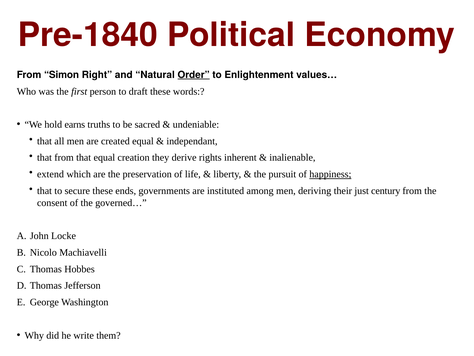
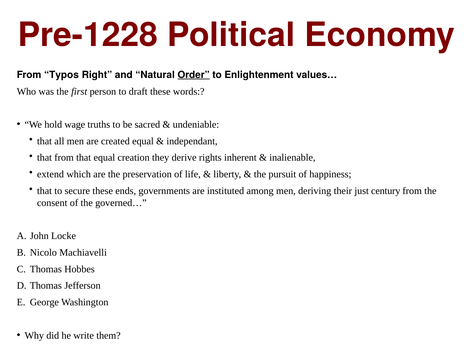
Pre-1840: Pre-1840 -> Pre-1228 (88, 35)
Simon: Simon -> Typos (61, 75)
earns: earns -> wage (75, 124)
happiness underline: present -> none (330, 174)
